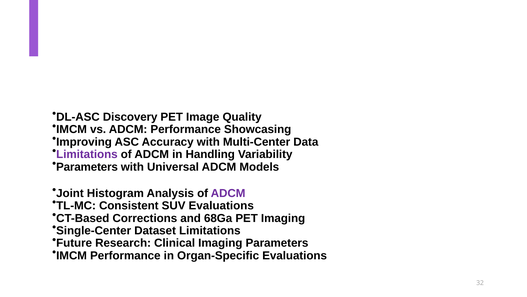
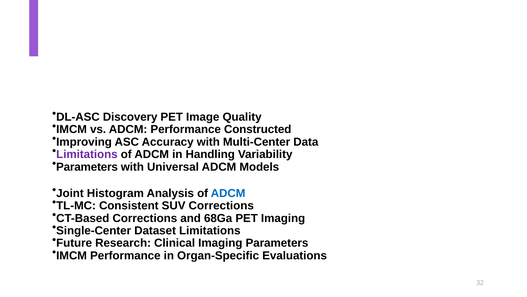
Showcasing: Showcasing -> Constructed (258, 129)
ADCM colour: purple -> blue (228, 193)
SUV Evaluations: Evaluations -> Corrections (221, 205)
